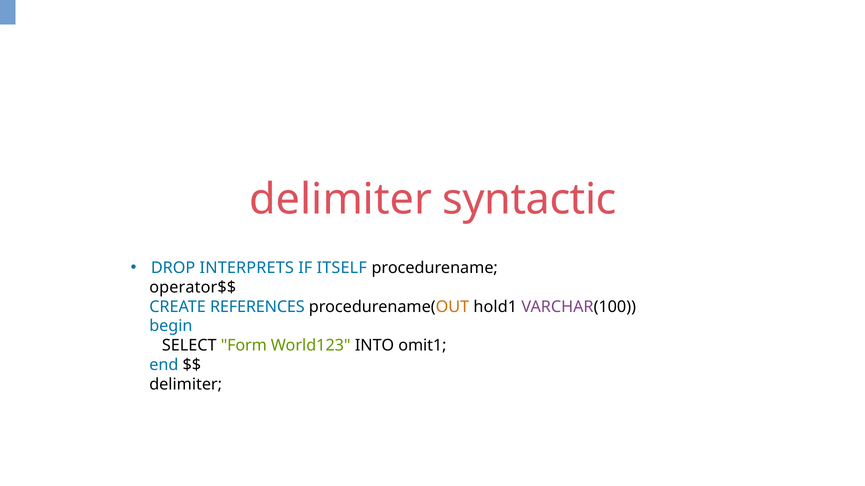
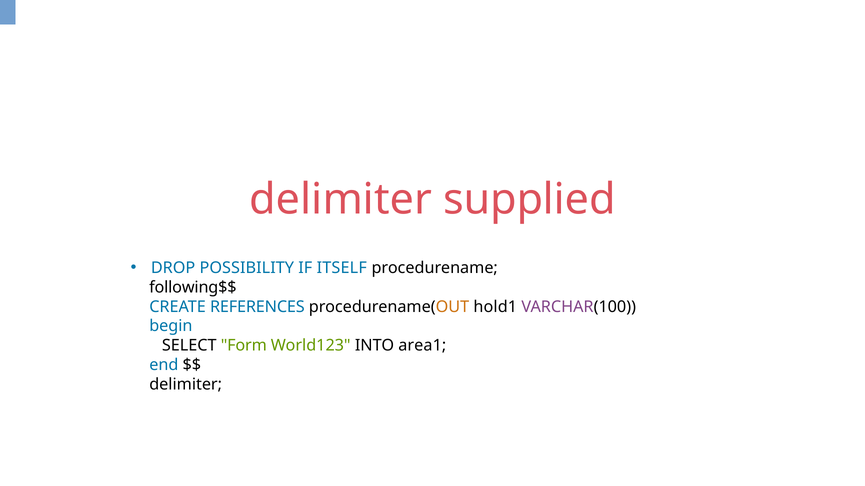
syntactic: syntactic -> supplied (529, 200)
INTERPRETS: INTERPRETS -> POSSIBILITY (247, 268)
operator$$: operator$$ -> following$$ (193, 288)
omit1: omit1 -> area1 (422, 346)
